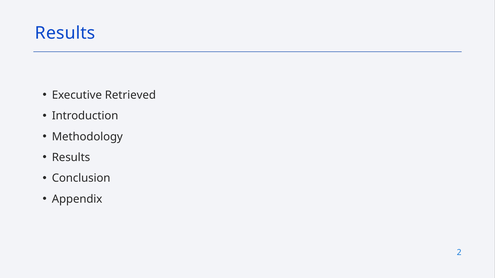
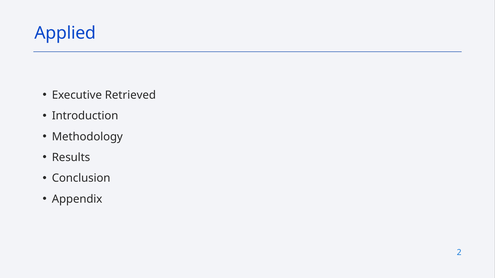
Results: Results -> Applied (65, 33)
